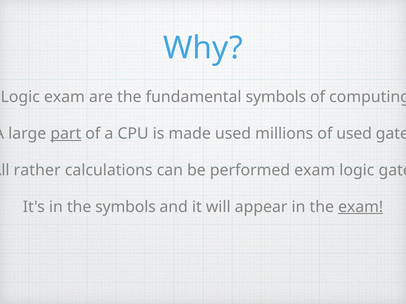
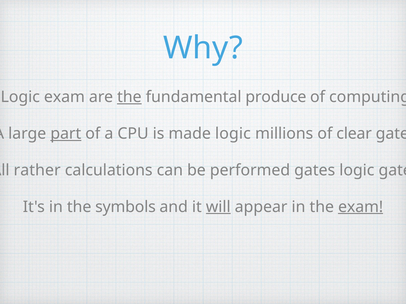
the underline: none -> present (129, 97)
fundamental symbols: symbols -> produce (276, 97)
made used: used -> logic (233, 134)
of used: used -> clear (354, 134)
performed exam: exam -> gates (315, 171)
will underline: none -> present (218, 207)
